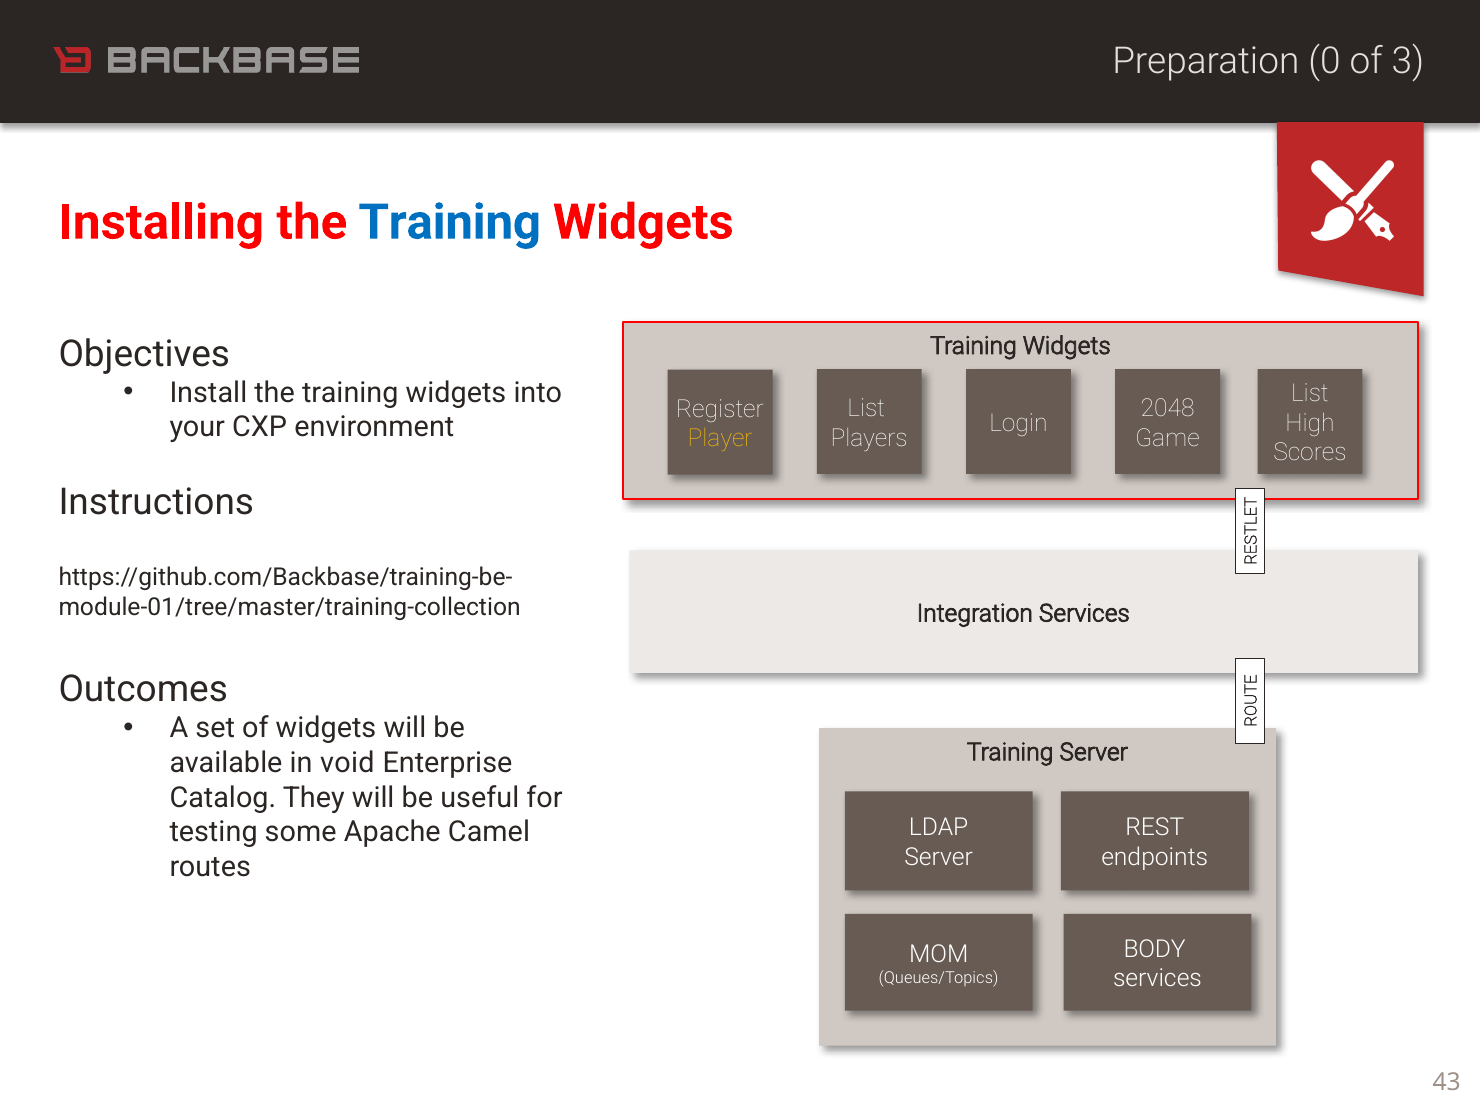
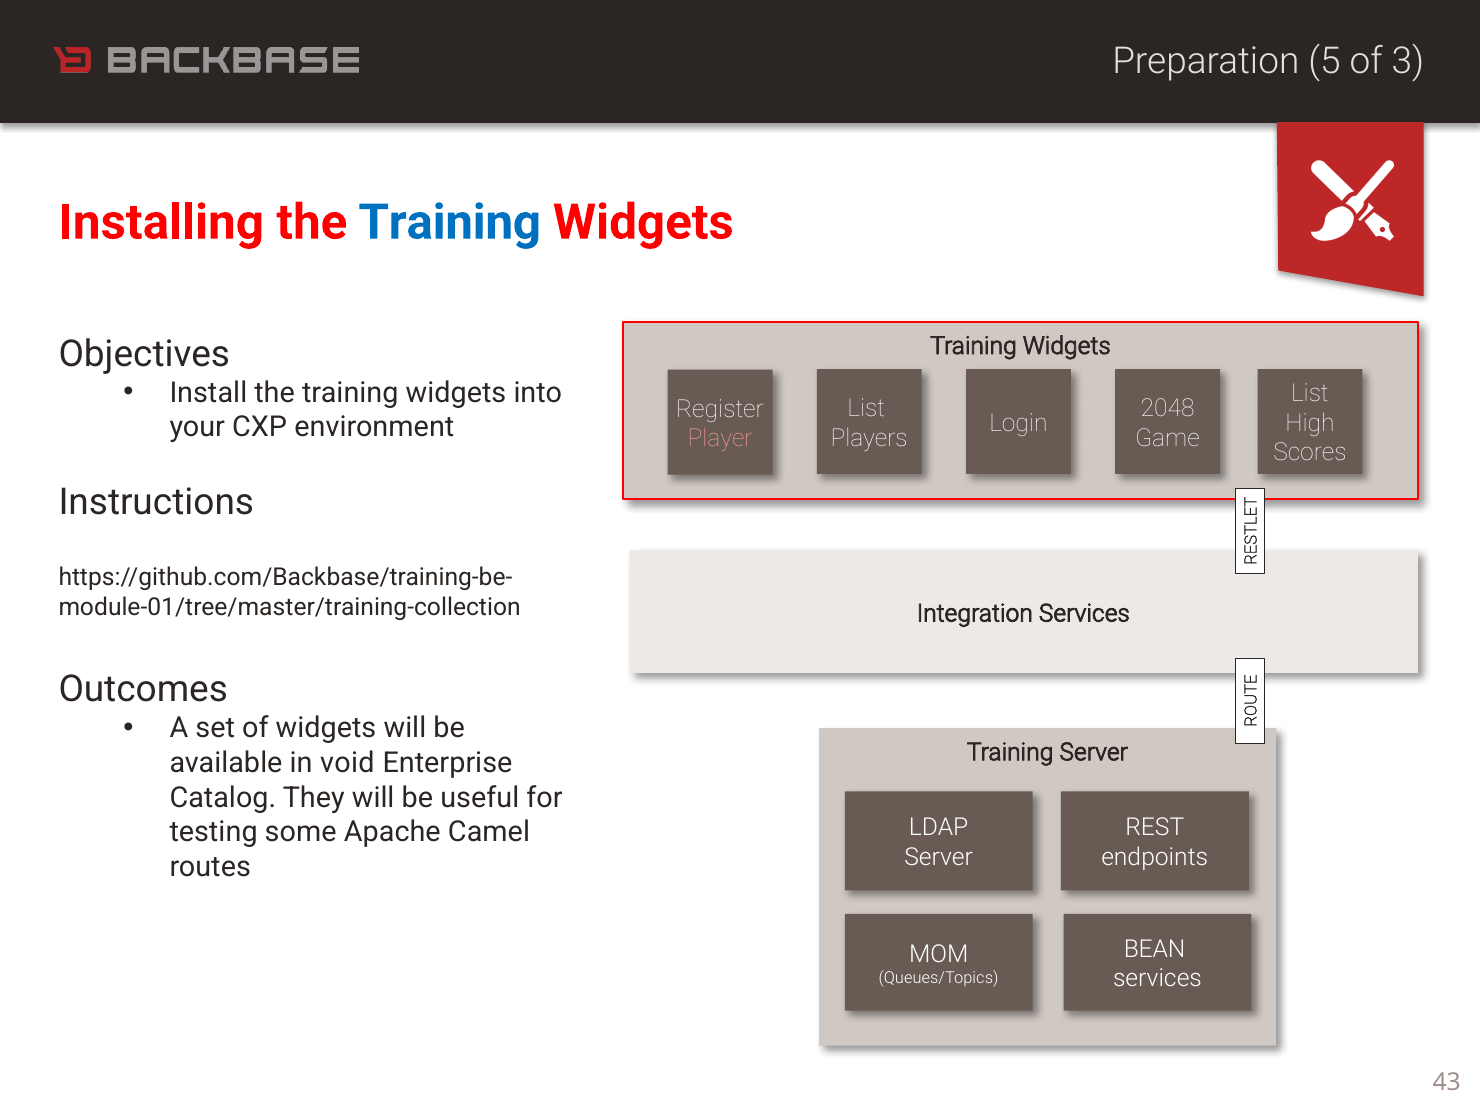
0: 0 -> 5 (1325, 62)
Player colour: yellow -> pink (720, 439)
BODY: BODY -> BEAN (1155, 949)
